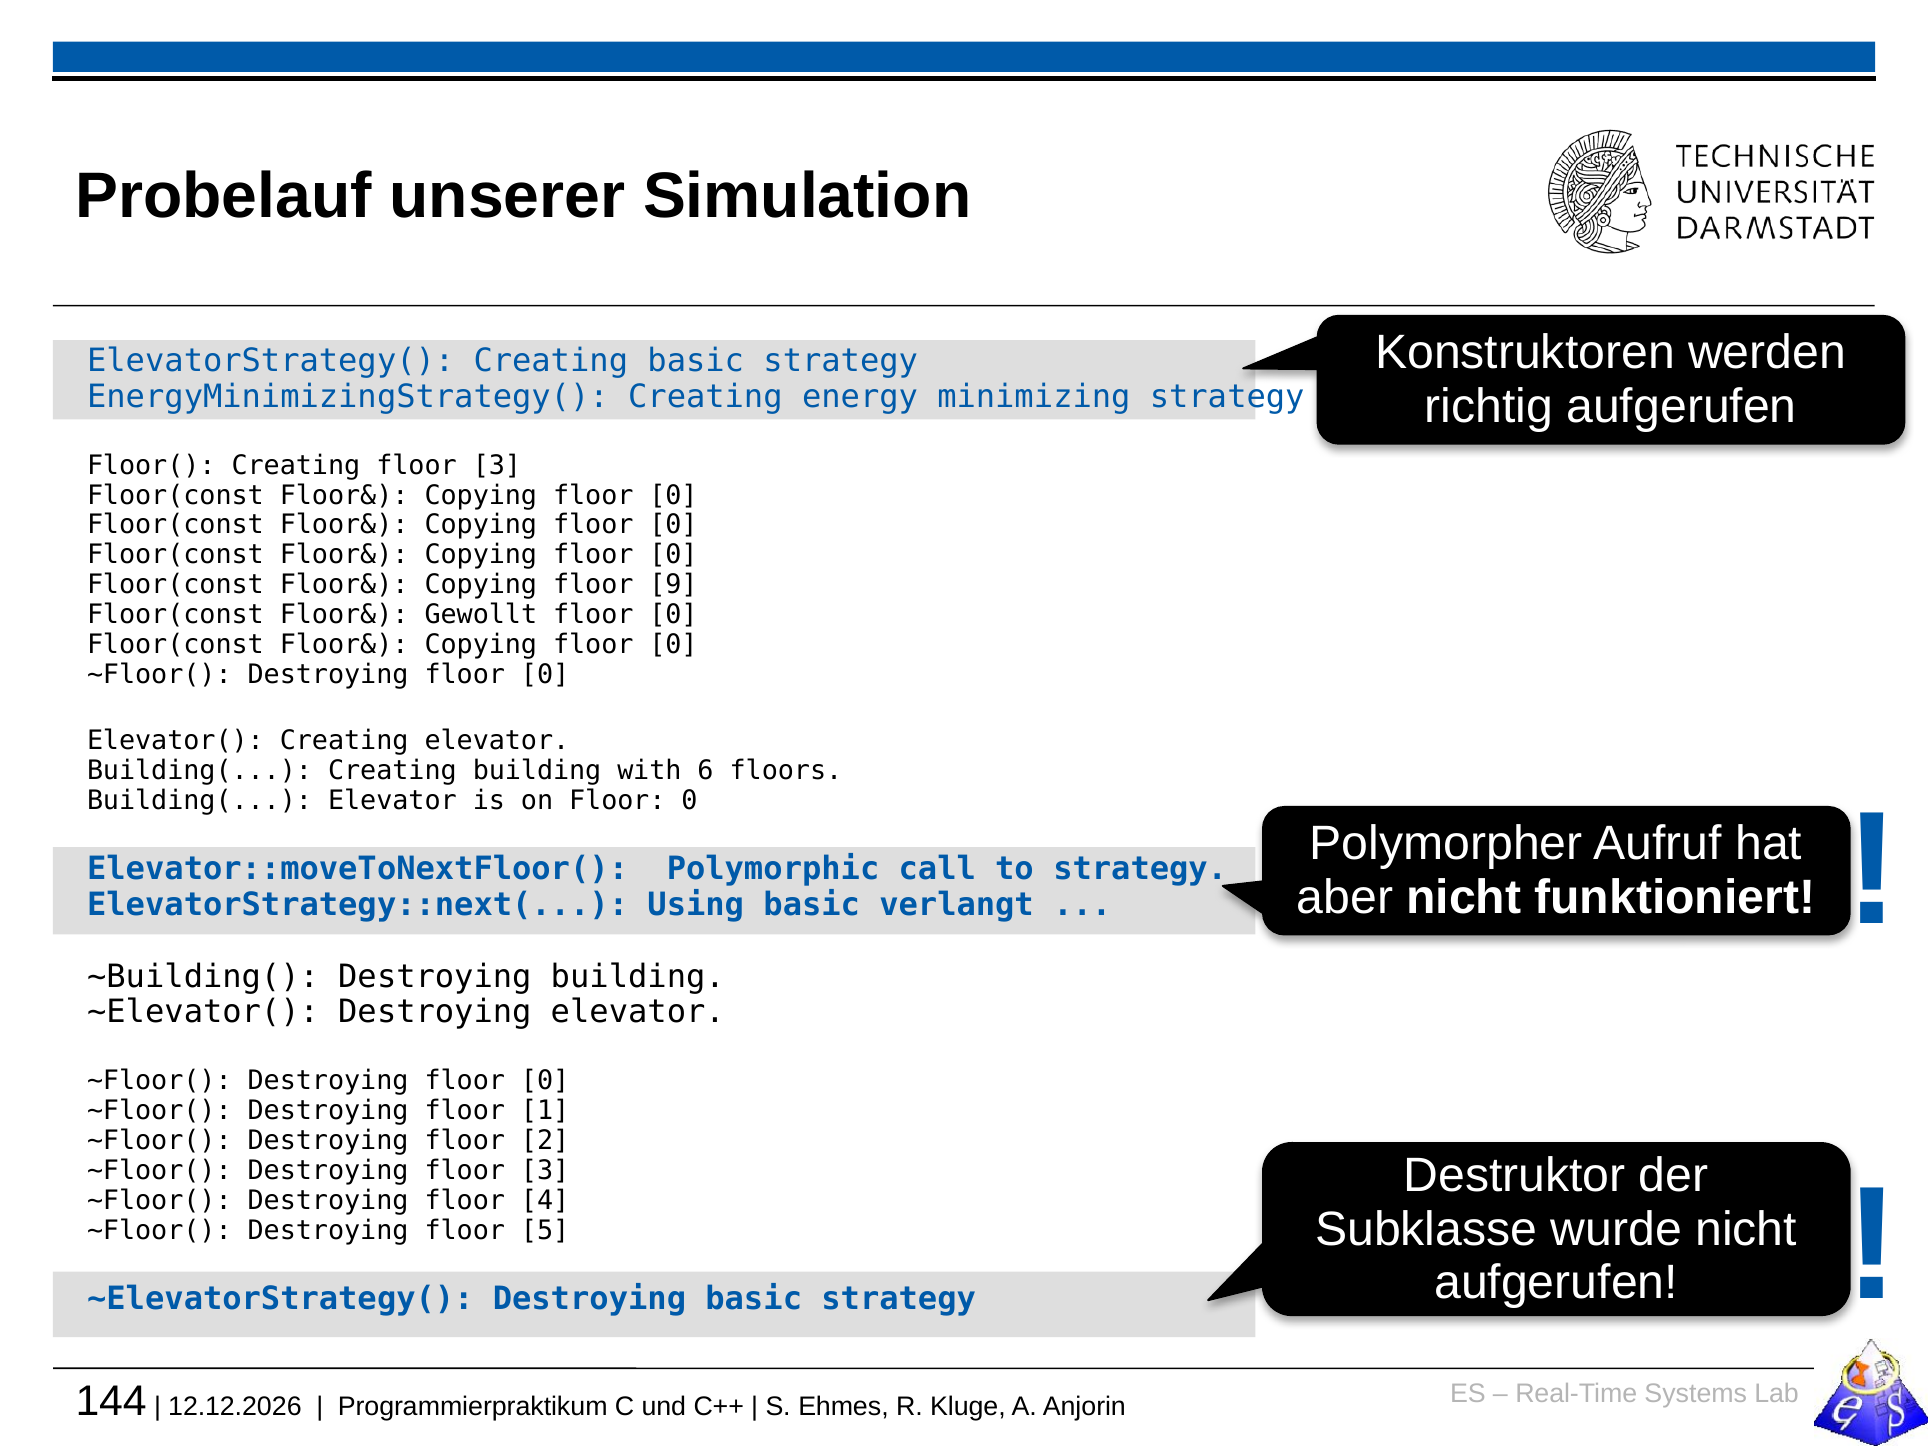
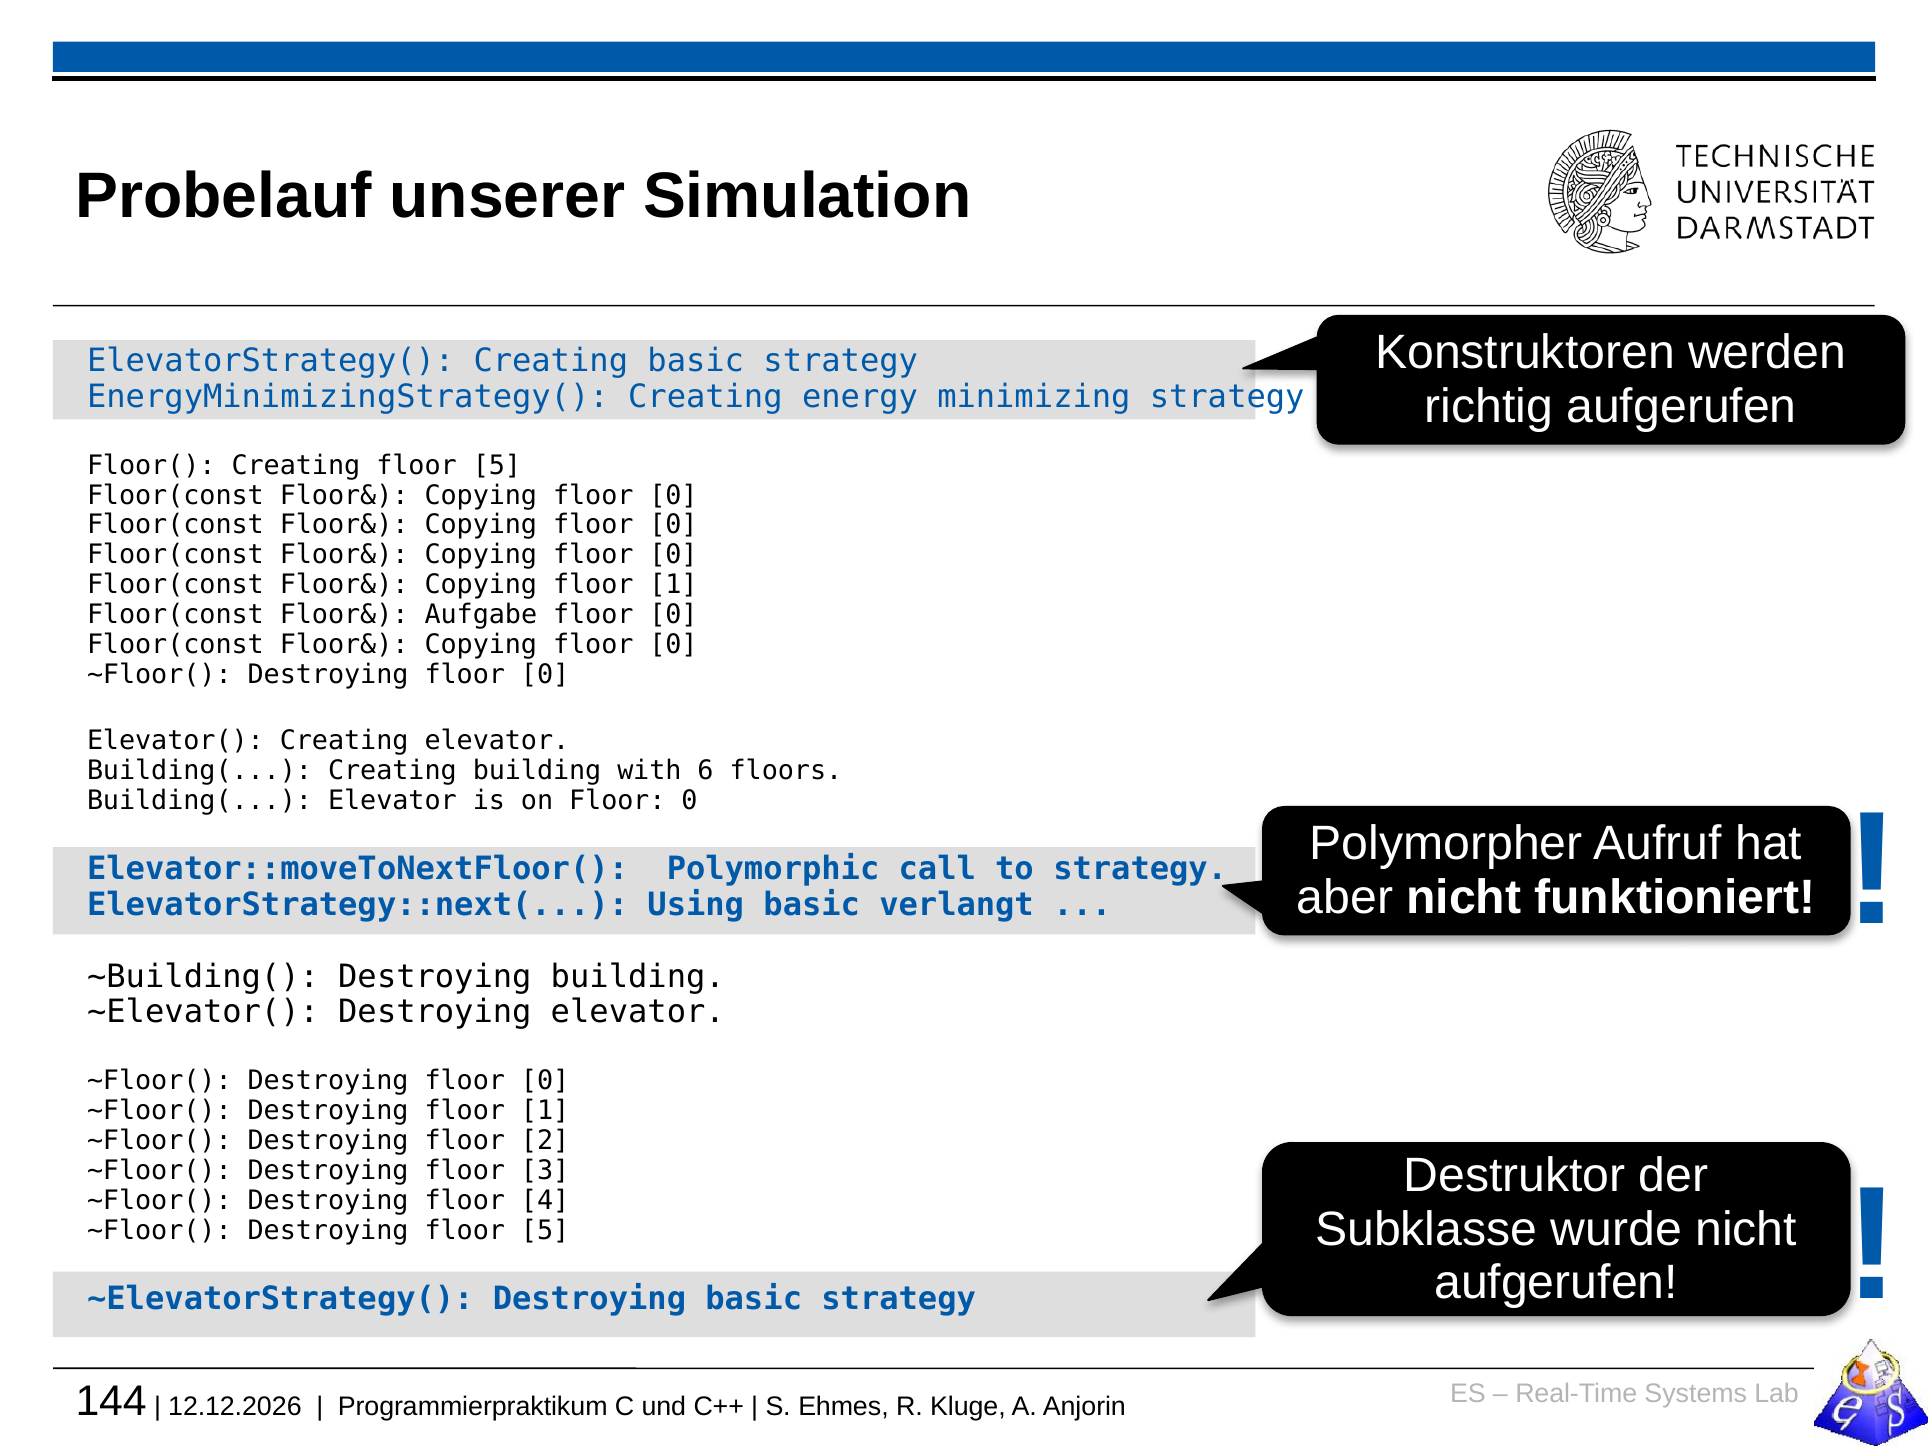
Creating floor 3: 3 -> 5 (497, 465)
Copying floor 9: 9 -> 1 (673, 585)
Gewollt: Gewollt -> Aufgabe (481, 615)
